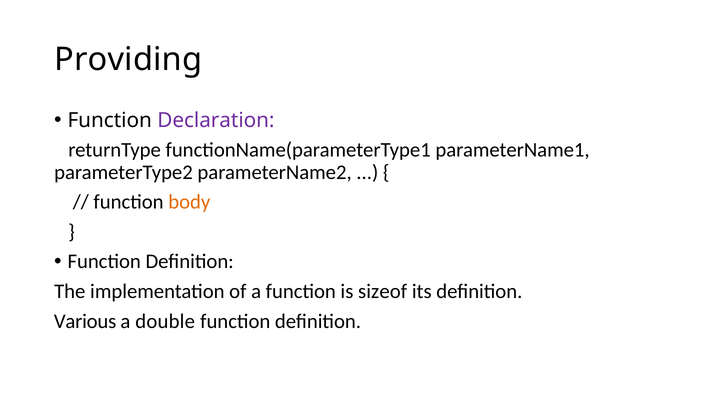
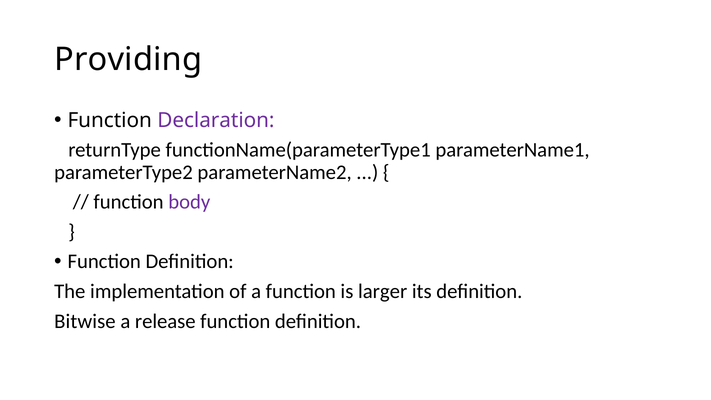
body colour: orange -> purple (189, 202)
sizeof: sizeof -> larger (383, 291)
Various: Various -> Bitwise (85, 321)
double: double -> release (165, 321)
